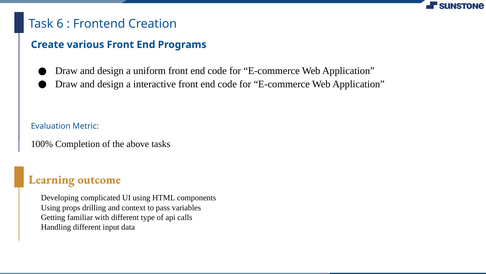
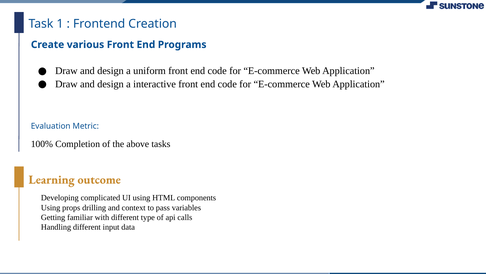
6: 6 -> 1 (60, 24)
